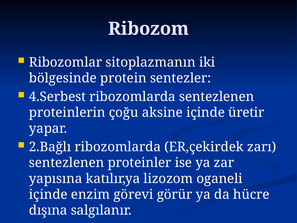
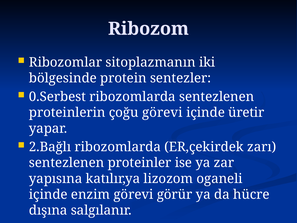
4.Serbest: 4.Serbest -> 0.Serbest (57, 97)
çoğu aksine: aksine -> görevi (162, 112)
